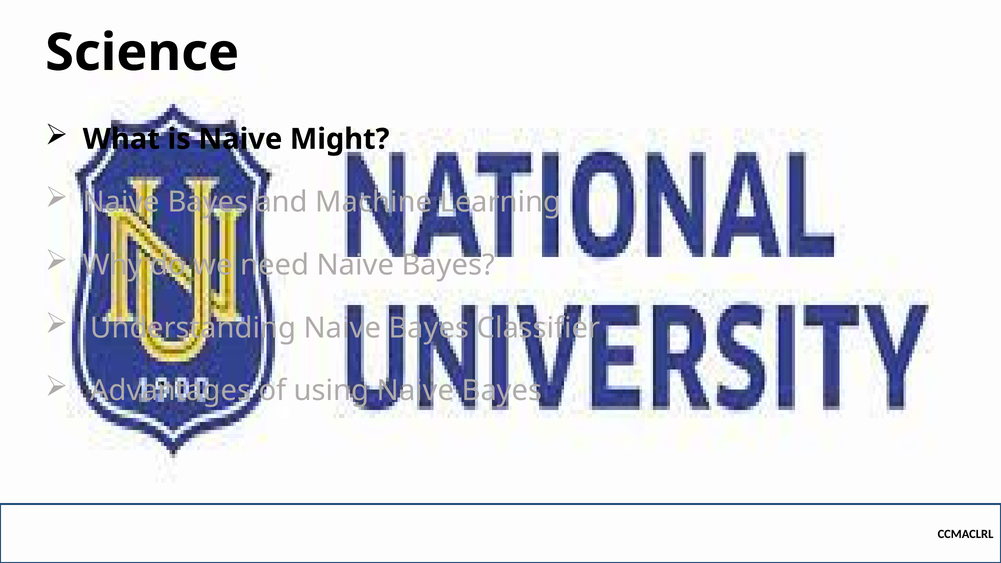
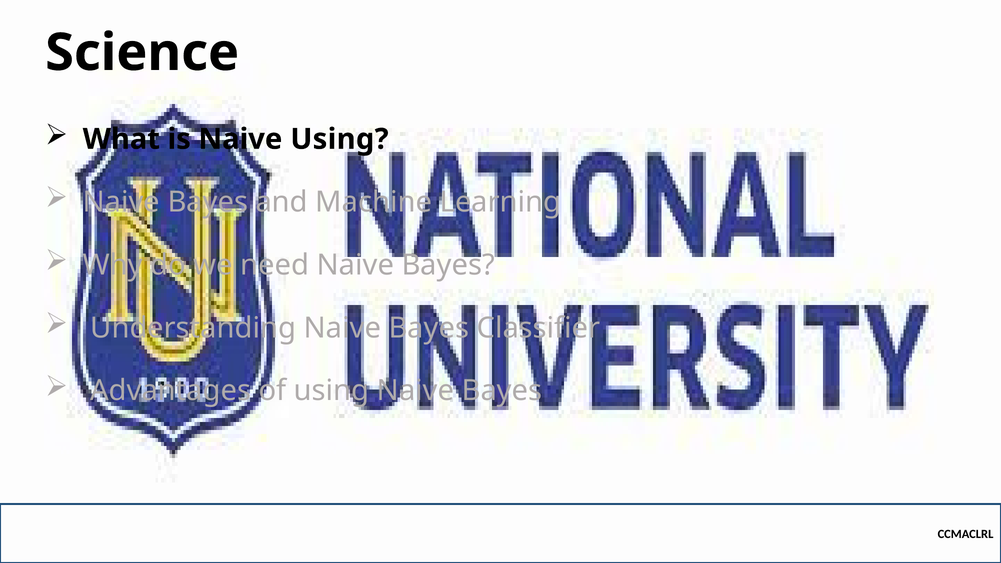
Naive Might: Might -> Using (339, 139)
